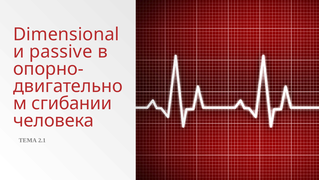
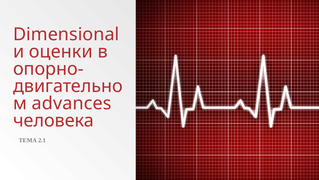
passive: passive -> оценки (61, 51)
сгибании: сгибании -> advances (72, 103)
